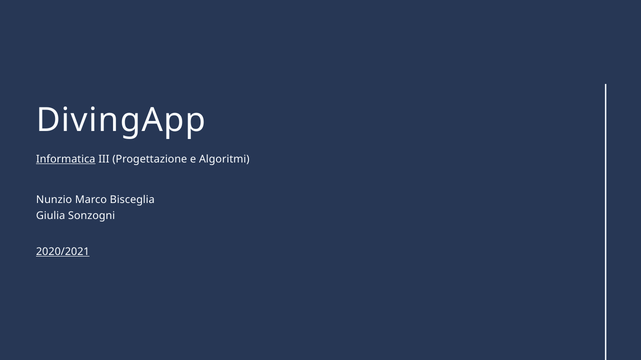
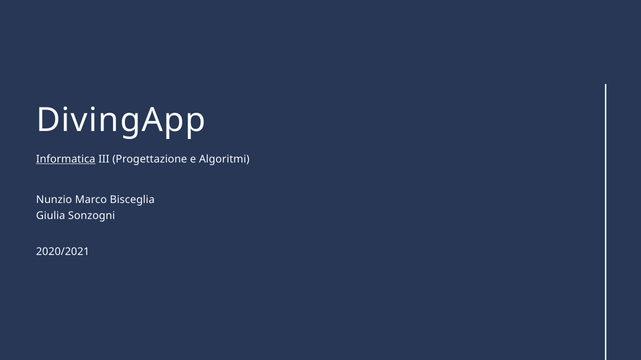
2020/2021 underline: present -> none (63, 252)
